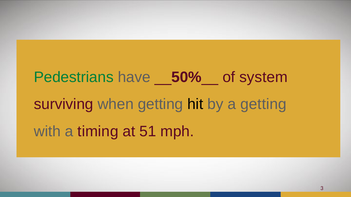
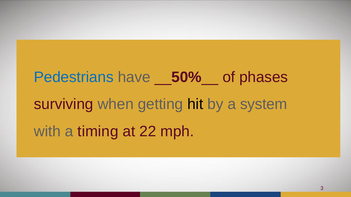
Pedestrians colour: green -> blue (74, 77)
system: system -> phases (264, 77)
a getting: getting -> system (264, 104)
51: 51 -> 22 (148, 132)
